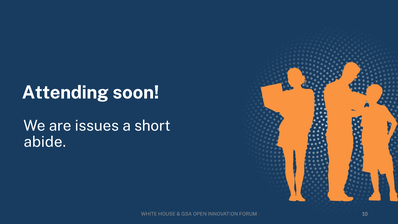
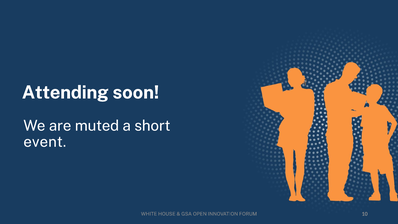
issues: issues -> muted (97, 126)
abide: abide -> event (45, 142)
